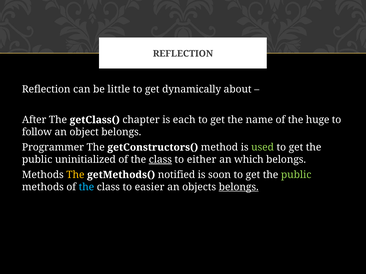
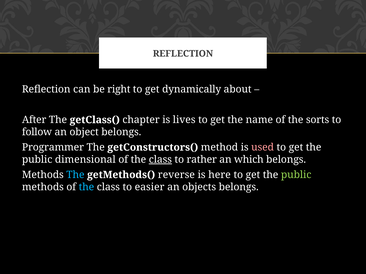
little: little -> right (119, 90)
each: each -> lives (184, 120)
huge: huge -> sorts (318, 120)
used colour: light green -> pink (263, 148)
uninitialized: uninitialized -> dimensional (85, 160)
either: either -> rather (202, 160)
The colour: yellow -> light blue (75, 175)
notified: notified -> reverse (176, 175)
soon: soon -> here (220, 175)
belongs underline: present -> none (239, 187)
